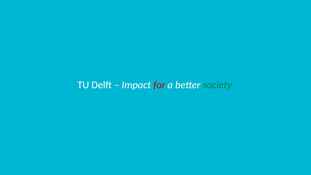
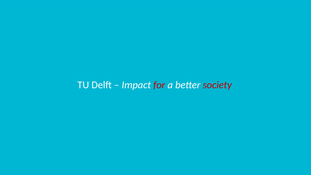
society colour: green -> red (217, 85)
